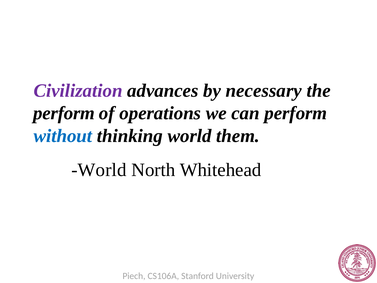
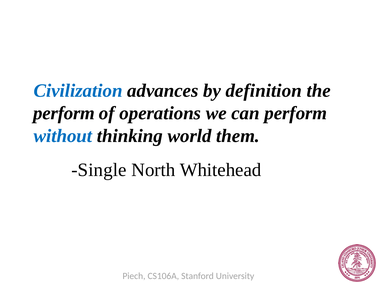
Civilization colour: purple -> blue (78, 90)
necessary: necessary -> definition (264, 90)
World: World -> Single (99, 170)
